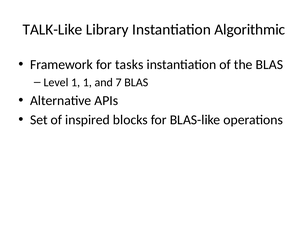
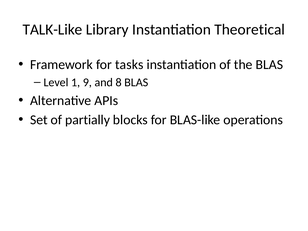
Algorithmic: Algorithmic -> Theoretical (250, 30)
1 1: 1 -> 9 (87, 82)
7: 7 -> 8 (119, 82)
inspired: inspired -> partially (88, 120)
